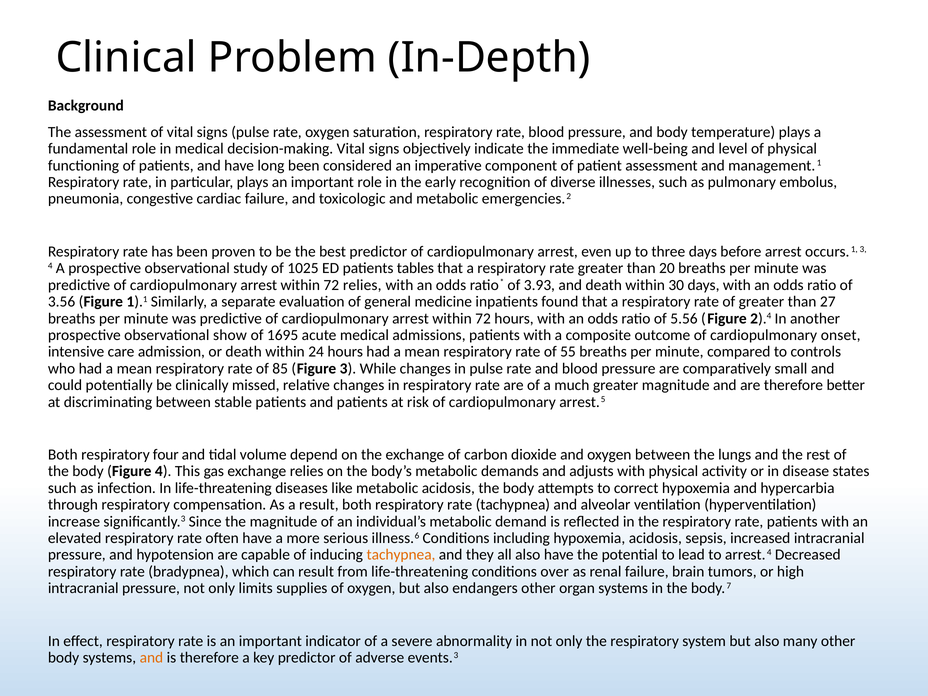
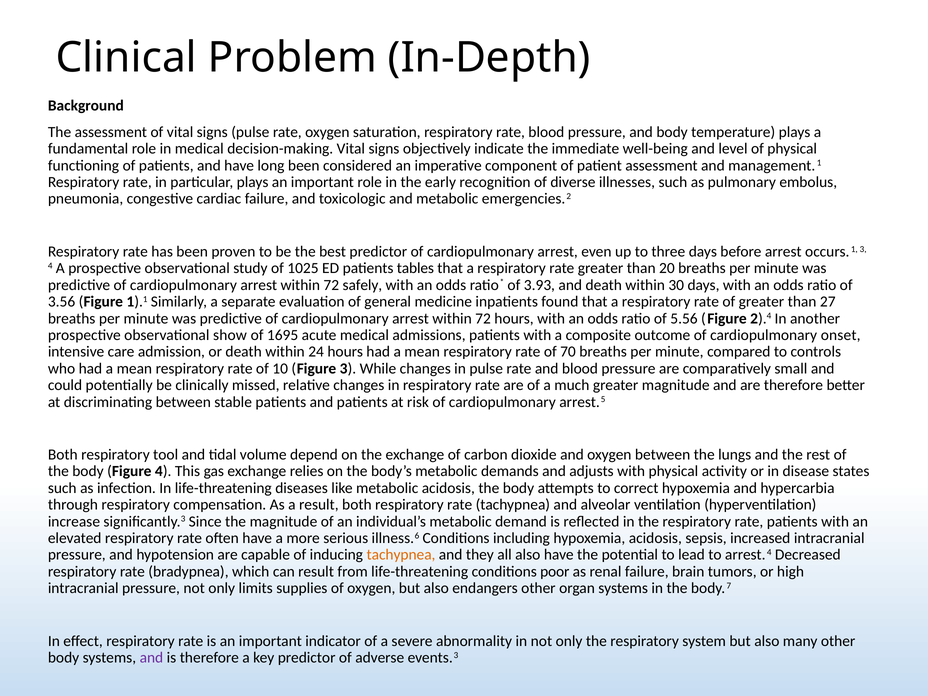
72 relies: relies -> safely (362, 285)
55: 55 -> 70 (568, 352)
85: 85 -> 10 (280, 369)
four: four -> tool (166, 455)
over: over -> poor (555, 572)
and colour: orange -> purple (151, 658)
